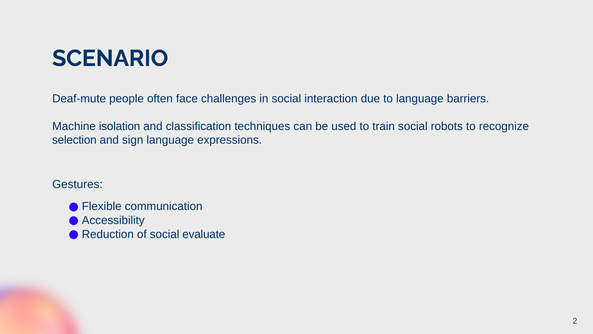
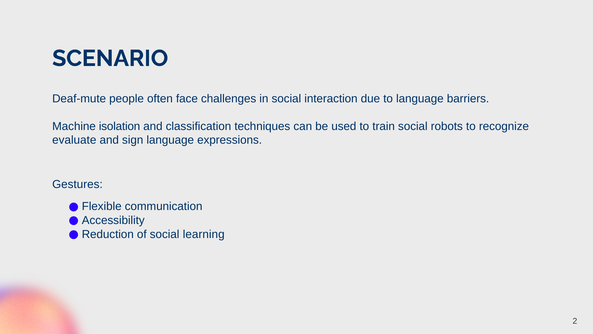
selection: selection -> evaluate (74, 140)
evaluate: evaluate -> learning (204, 234)
